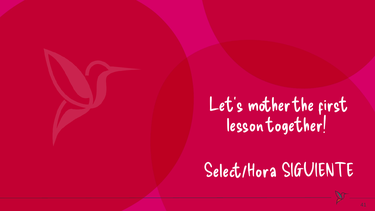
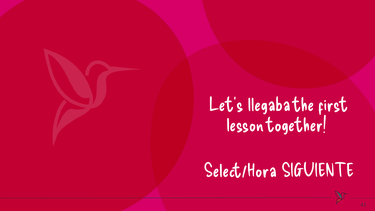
mother: mother -> llegaba (269, 105)
